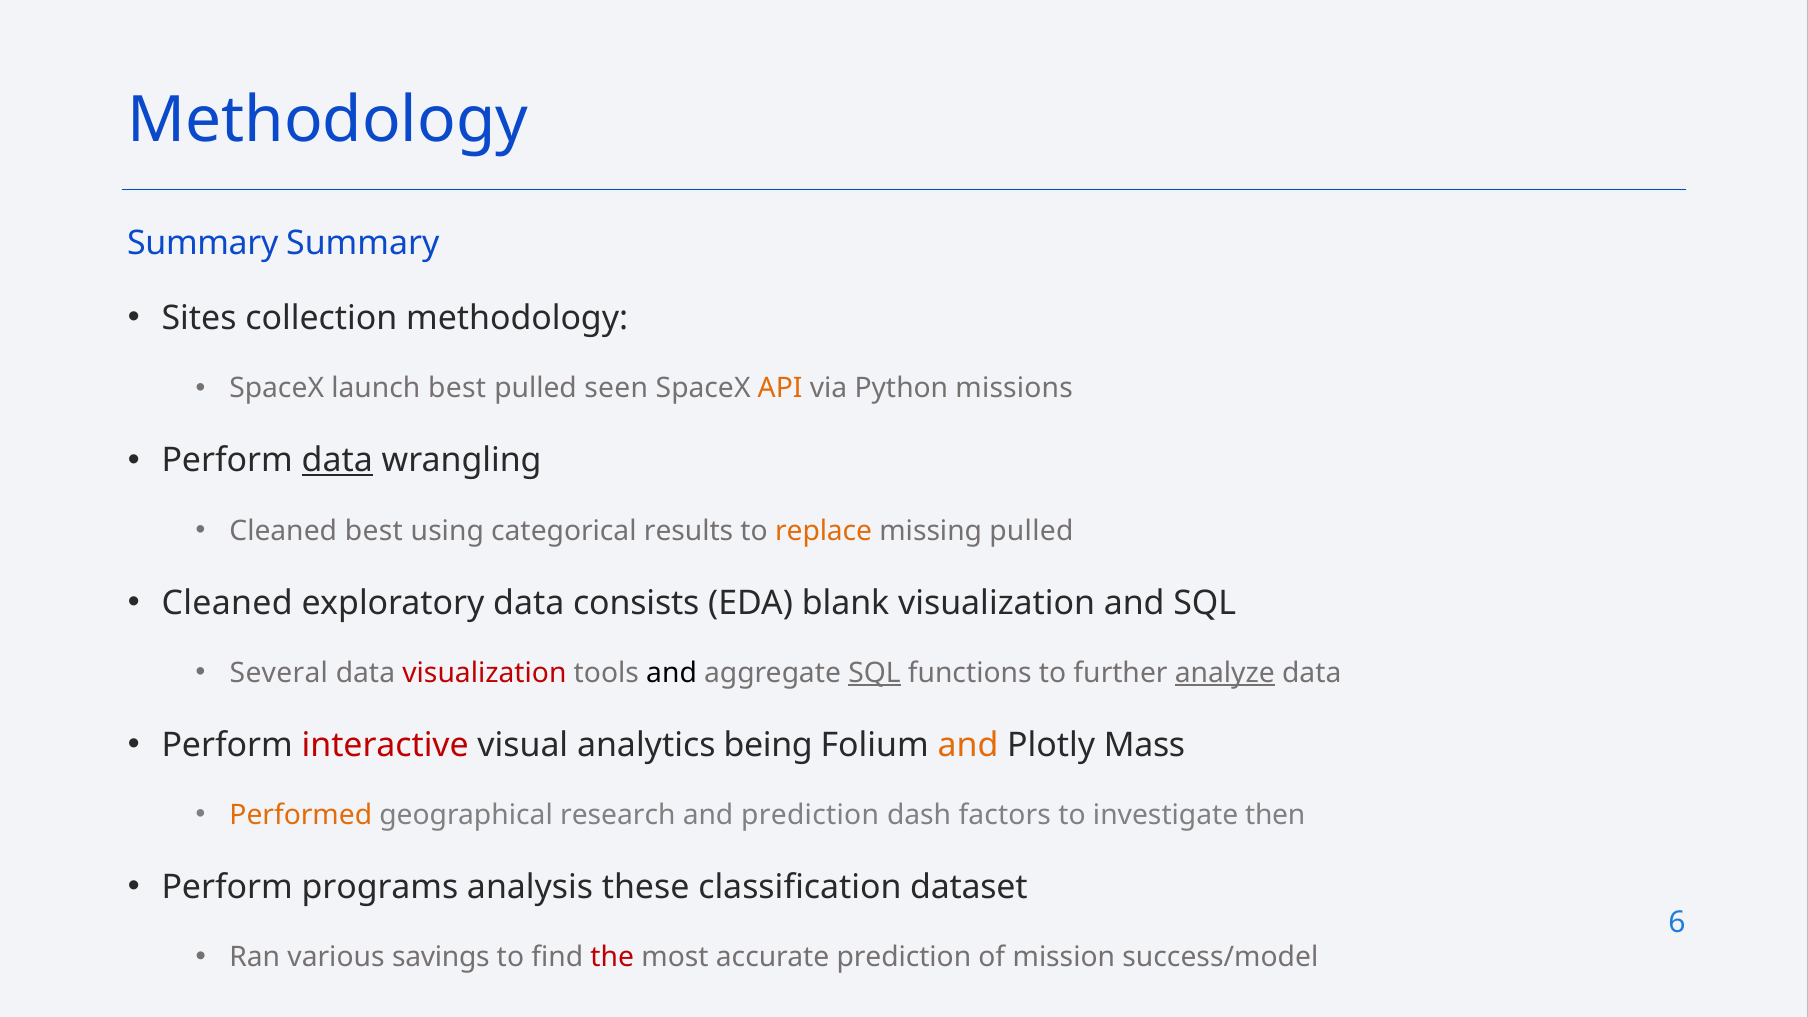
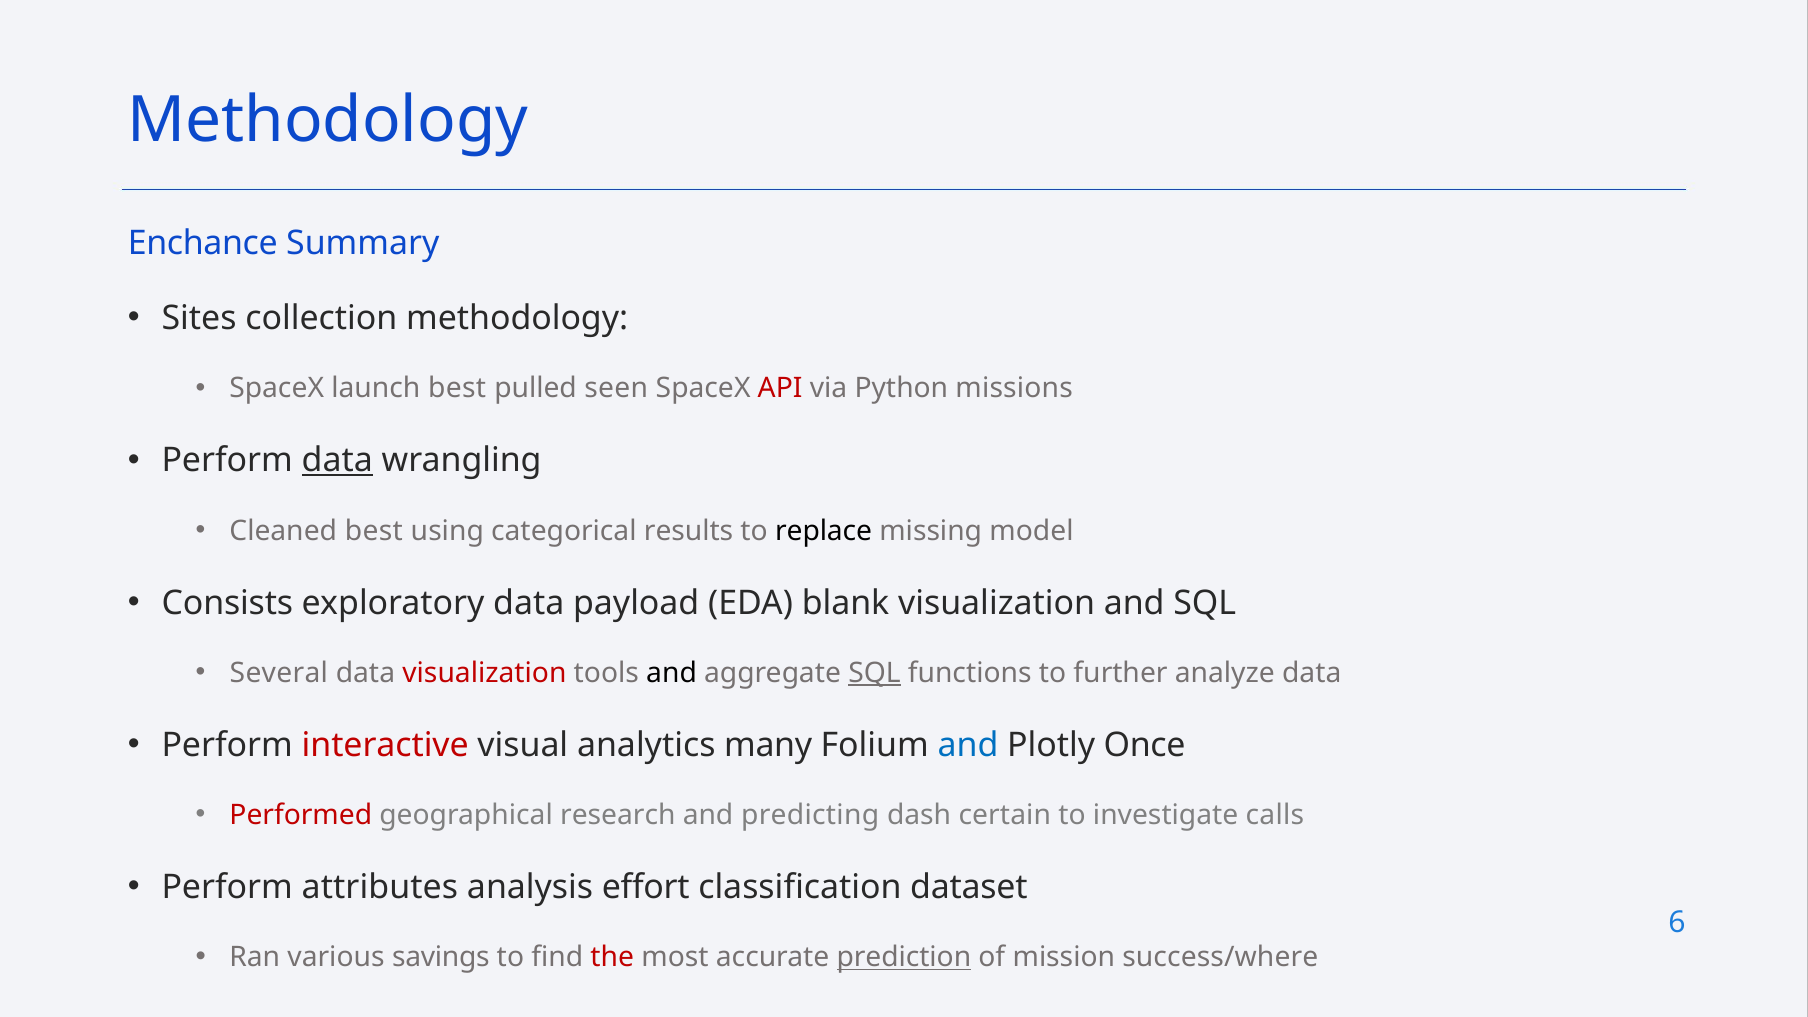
Summary: Summary -> Enchance (203, 243)
API colour: orange -> red (780, 389)
replace colour: orange -> black (824, 531)
missing pulled: pulled -> model (1031, 531)
Cleaned: Cleaned -> Consists (227, 603)
consists: consists -> payload (636, 603)
analyze underline: present -> none (1225, 673)
being: being -> many (768, 745)
and colour: orange -> blue (968, 745)
Mass: Mass -> Once (1145, 745)
Performed colour: orange -> red (301, 815)
and prediction: prediction -> predicting (810, 815)
factors: factors -> certain (1005, 815)
then: then -> calls (1275, 815)
programs: programs -> attributes (380, 887)
these: these -> effort (646, 887)
prediction underline: none -> present (904, 957)
success/model: success/model -> success/where (1220, 957)
